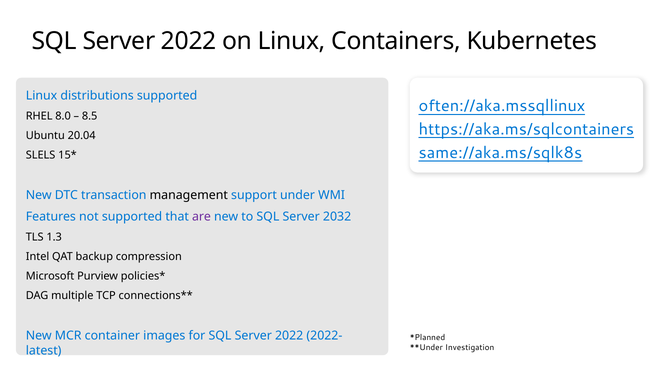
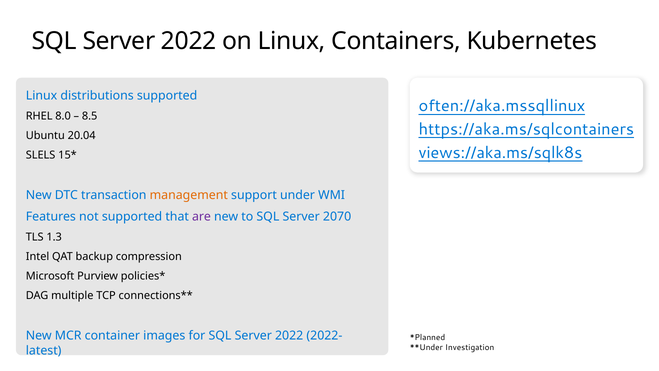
same://aka.ms/sqlk8s: same://aka.ms/sqlk8s -> views://aka.ms/sqlk8s (500, 153)
management colour: black -> orange (189, 195)
2032: 2032 -> 2070 (337, 216)
